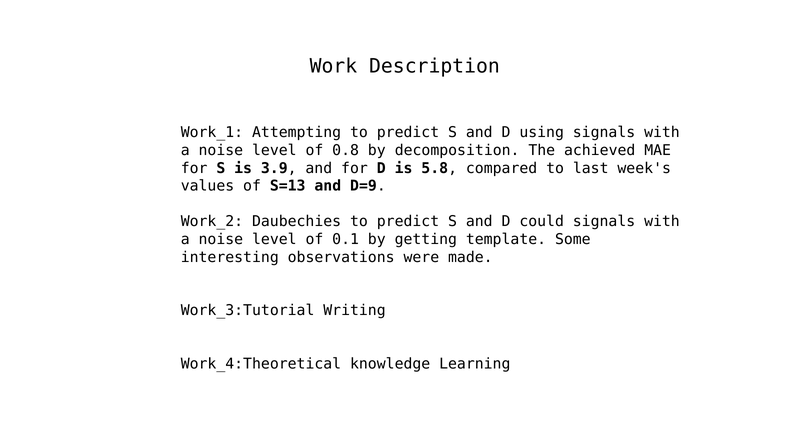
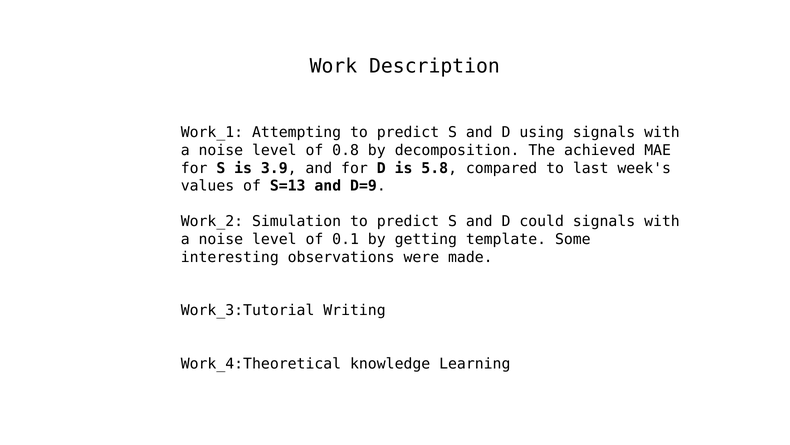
Daubechies: Daubechies -> Simulation (297, 221)
